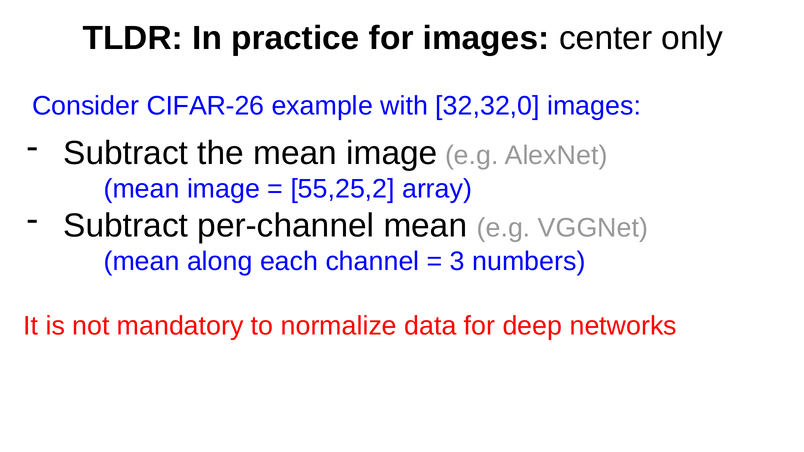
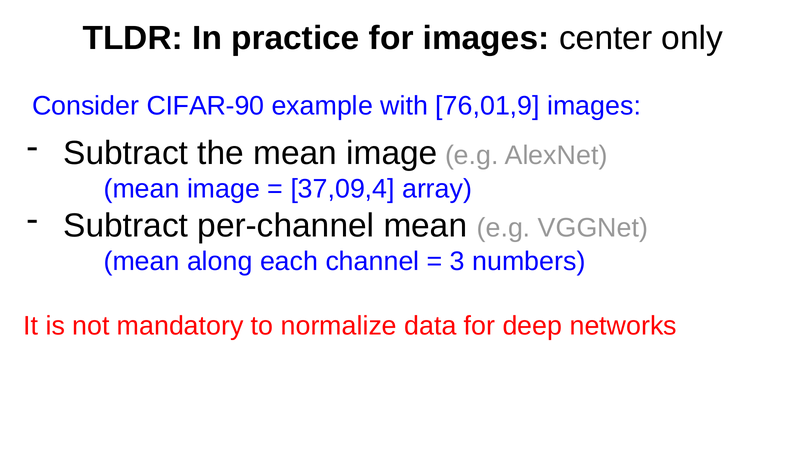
CIFAR-26: CIFAR-26 -> CIFAR-90 (205, 106)
32,32,0: 32,32,0 -> 76,01,9 (488, 106)
55,25,2: 55,25,2 -> 37,09,4 (343, 189)
